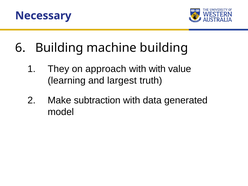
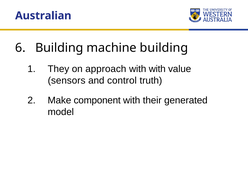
Necessary: Necessary -> Australian (43, 16)
learning: learning -> sensors (67, 81)
largest: largest -> control (122, 81)
subtraction: subtraction -> component (97, 100)
data: data -> their (152, 100)
